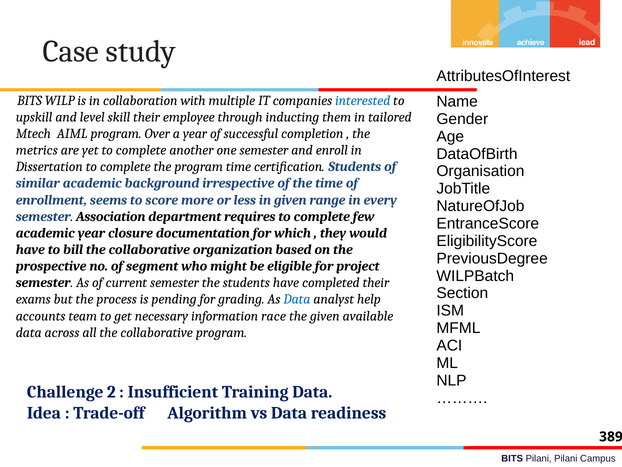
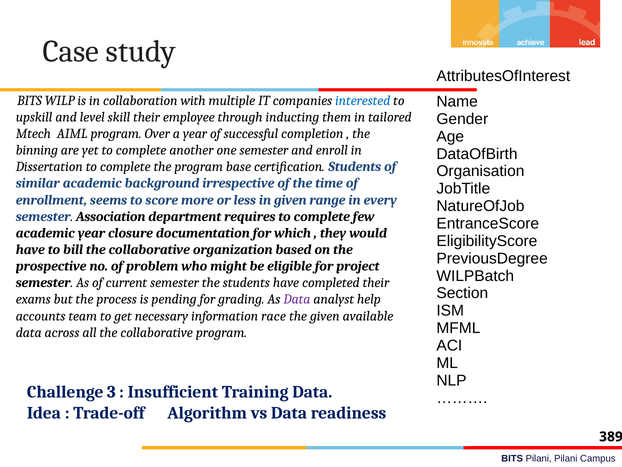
metrics: metrics -> binning (37, 150)
program time: time -> base (239, 167)
segment: segment -> problem (152, 266)
Data colour: blue -> purple (297, 299)
2: 2 -> 3 (111, 392)
